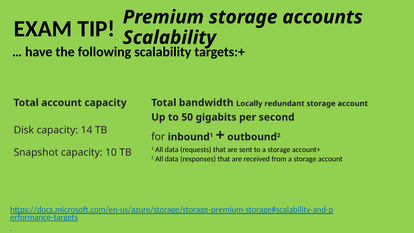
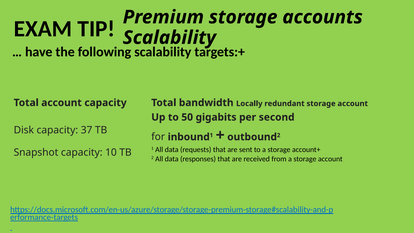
14: 14 -> 37 (87, 130)
